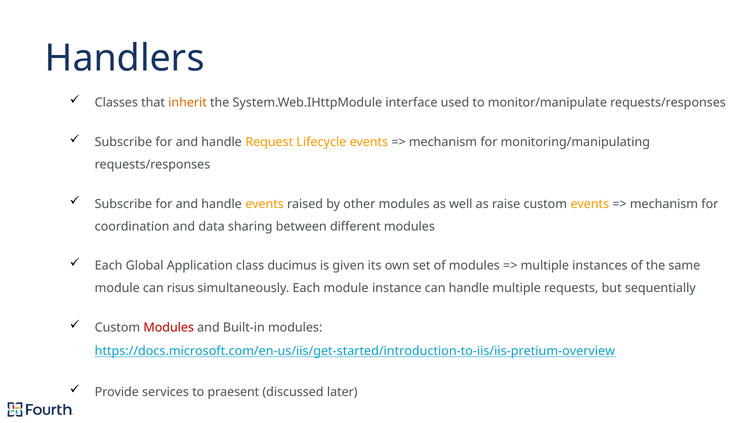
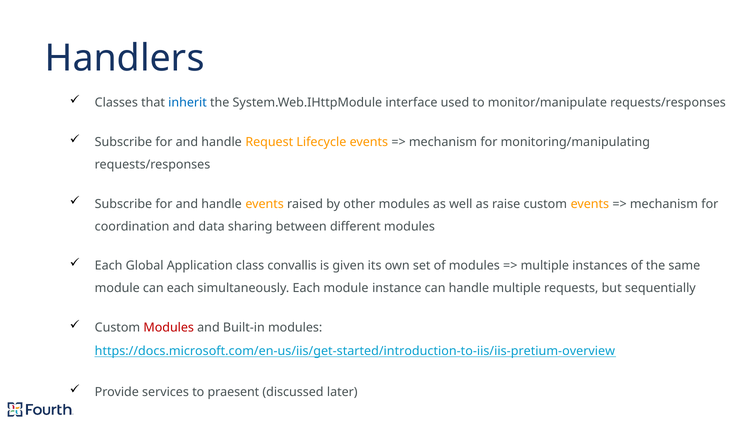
inherit colour: orange -> blue (188, 103)
ducimus: ducimus -> convallis (292, 266)
can risus: risus -> each (181, 288)
